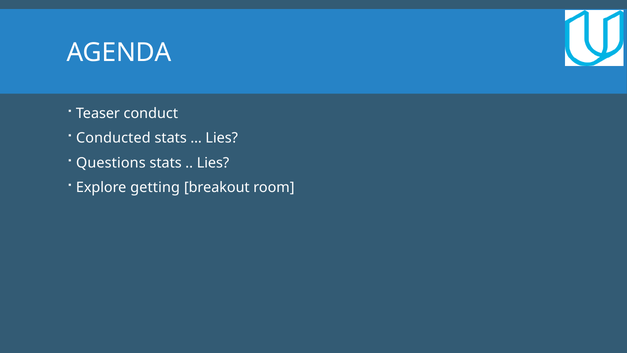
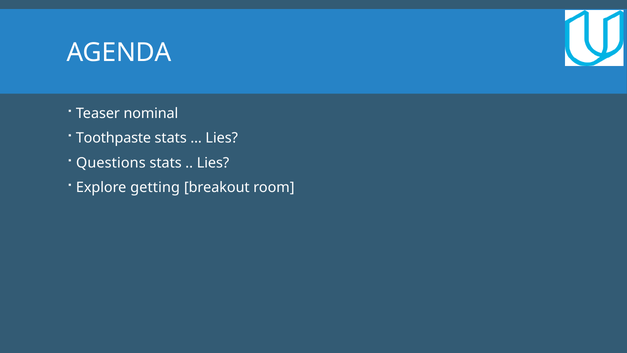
conduct: conduct -> nominal (151, 113)
Conducted: Conducted -> Toothpaste (113, 138)
